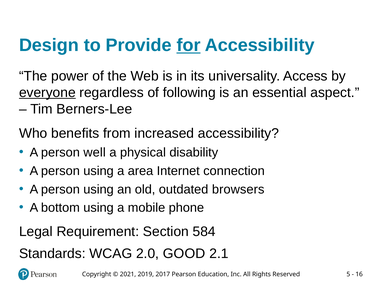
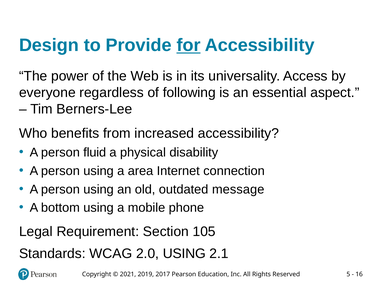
everyone underline: present -> none (47, 92)
well: well -> fluid (95, 152)
browsers: browsers -> message (238, 189)
584: 584 -> 105 (204, 231)
2.0 GOOD: GOOD -> USING (184, 253)
